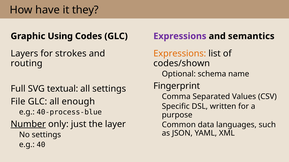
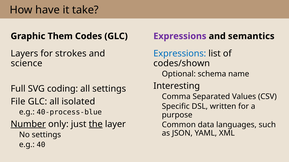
they: they -> take (85, 10)
Using: Using -> Them (60, 36)
Expressions colour: orange -> blue (180, 54)
routing: routing -> science (27, 64)
Fingerprint: Fingerprint -> Interesting (177, 86)
textual: textual -> coding (63, 89)
enough: enough -> isolated (78, 102)
the underline: none -> present (96, 125)
